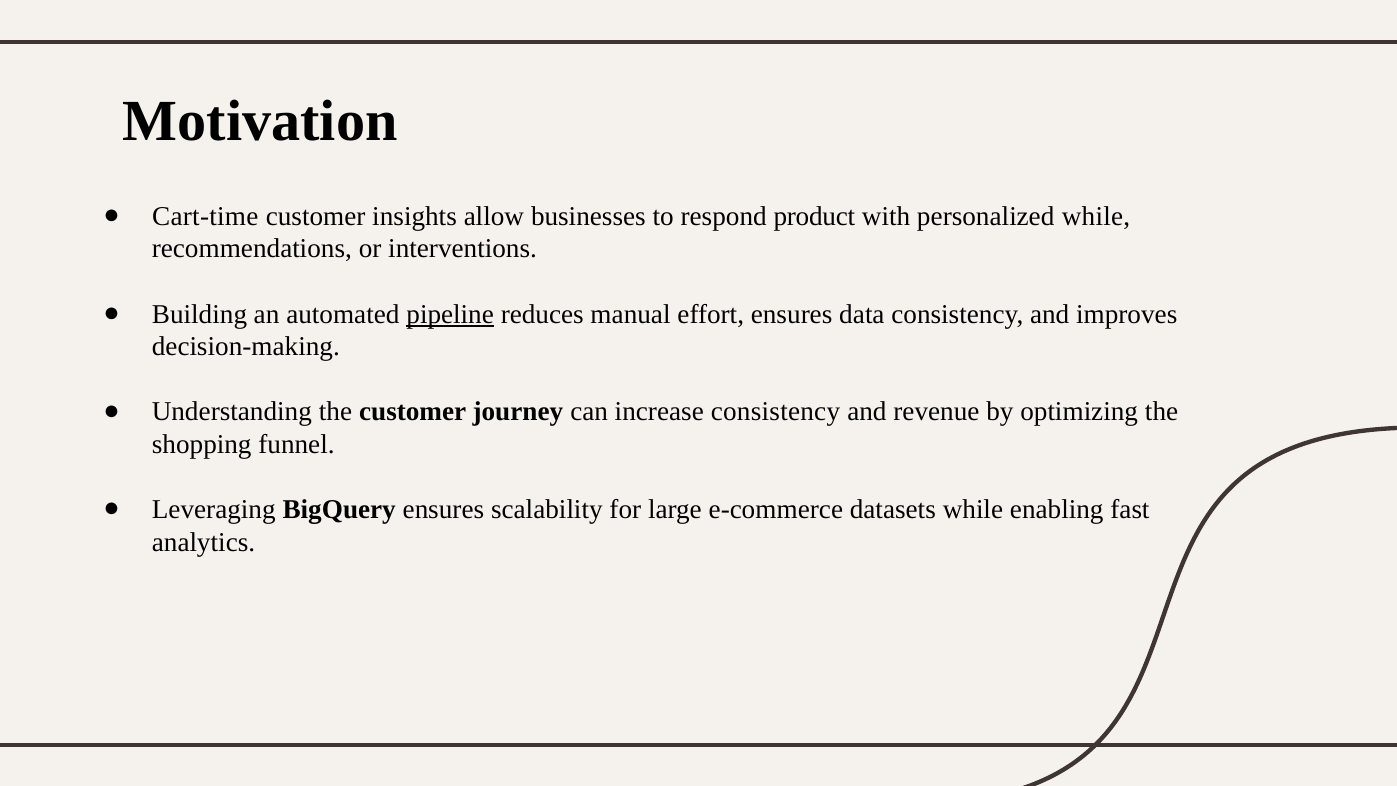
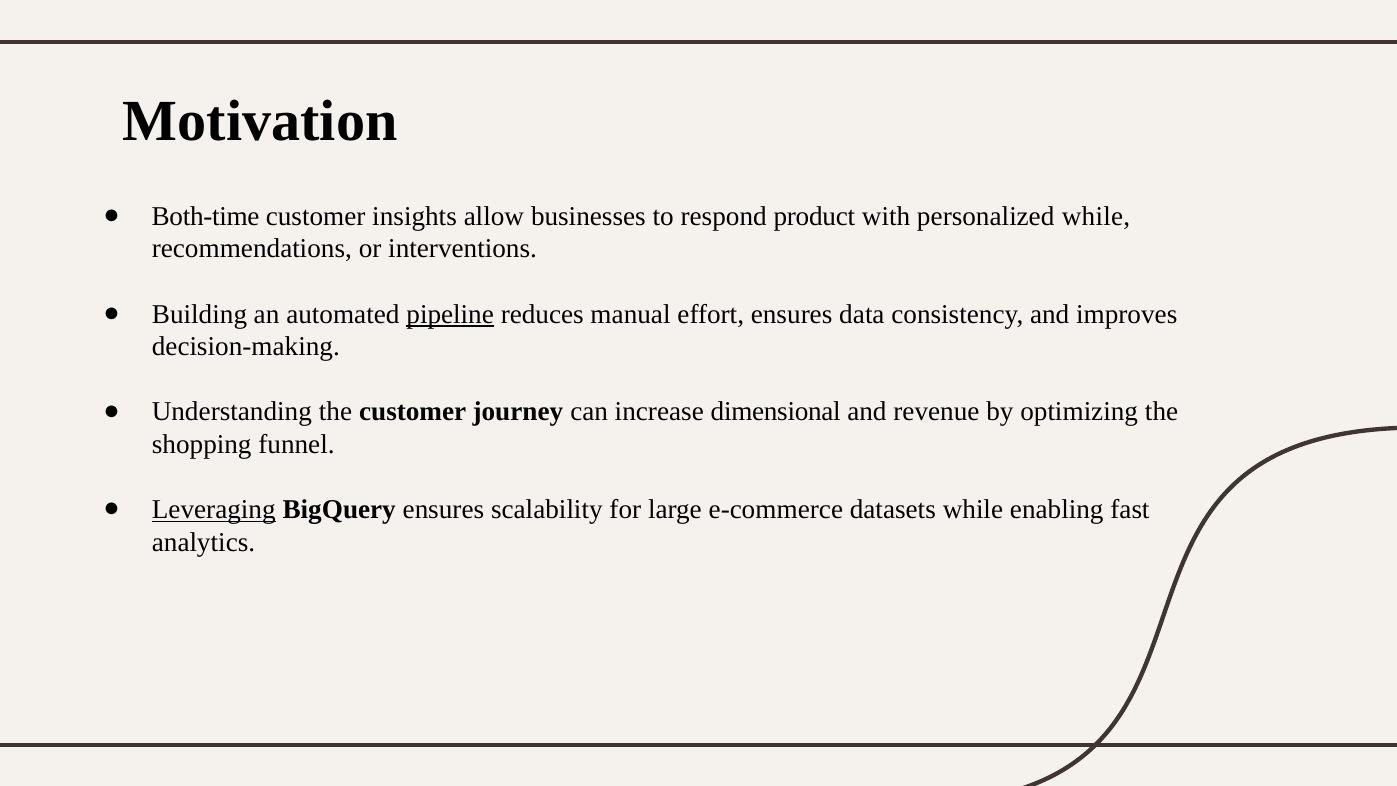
Cart-time: Cart-time -> Both-time (206, 216)
increase consistency: consistency -> dimensional (776, 412)
Leveraging underline: none -> present (214, 510)
